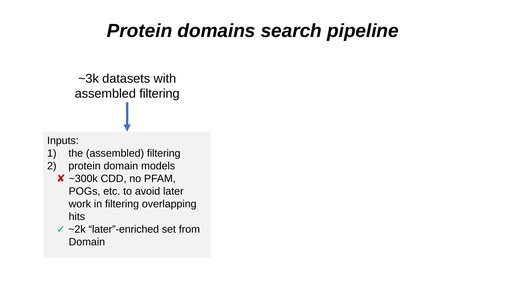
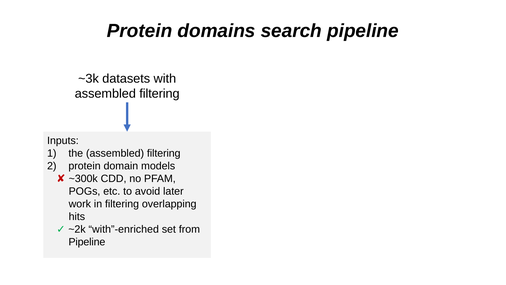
later”-enriched: later”-enriched -> with”-enriched (124, 229)
Domain: Domain -> Pipeline (87, 242)
